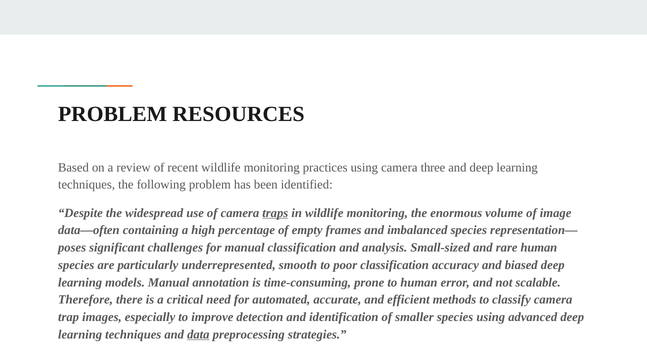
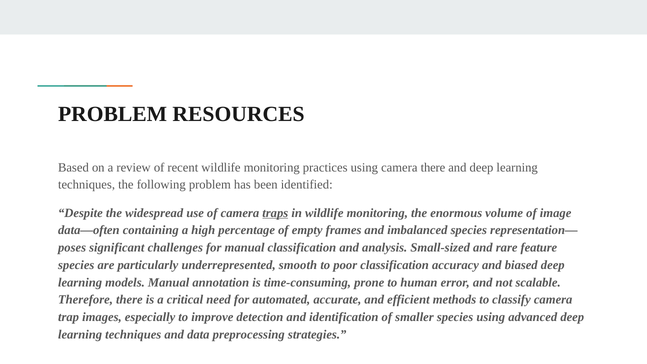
camera three: three -> there (433, 167)
rare human: human -> feature (539, 248)
data underline: present -> none (198, 334)
